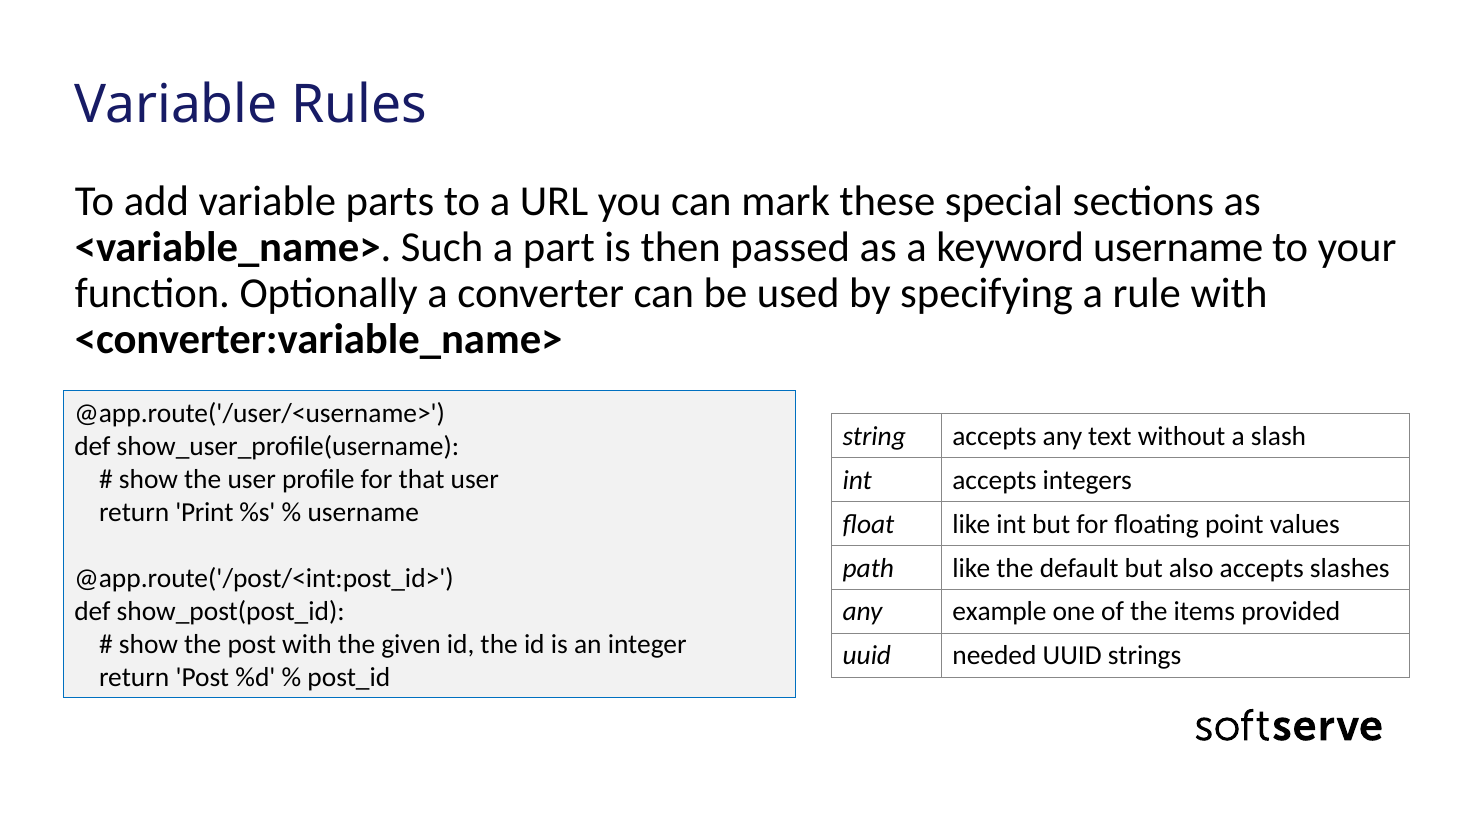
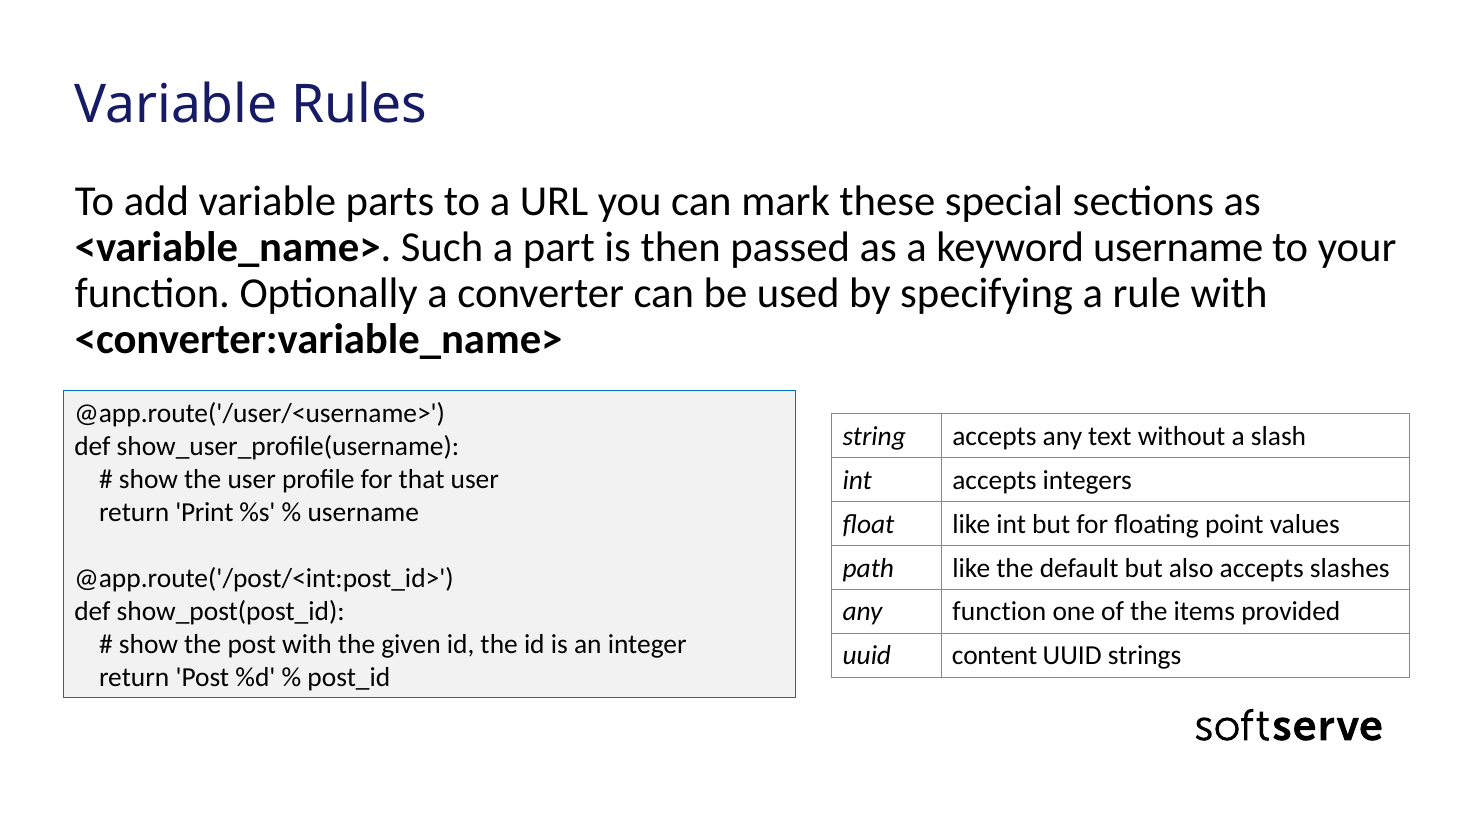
any example: example -> function (999, 612)
needed: needed -> content (995, 656)
